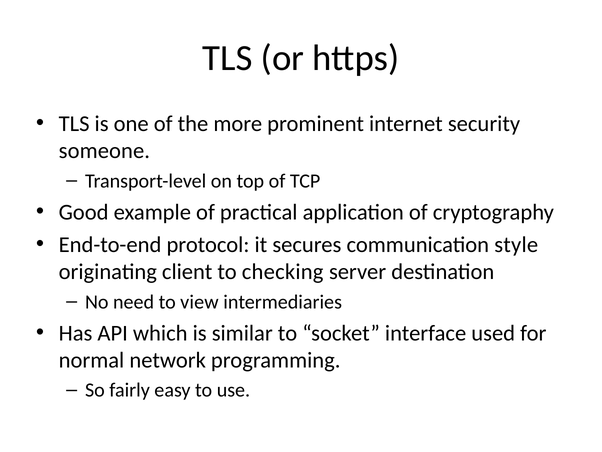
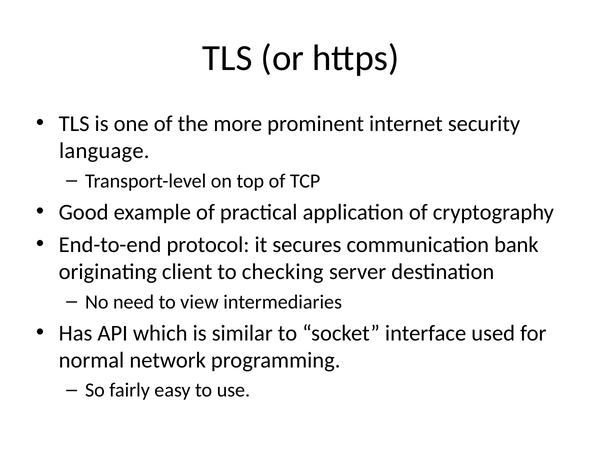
someone: someone -> language (104, 151)
style: style -> bank (516, 244)
